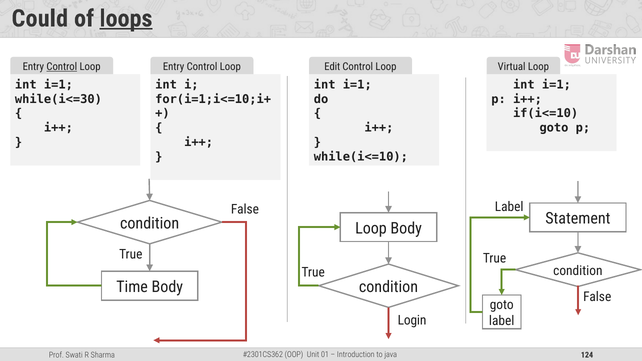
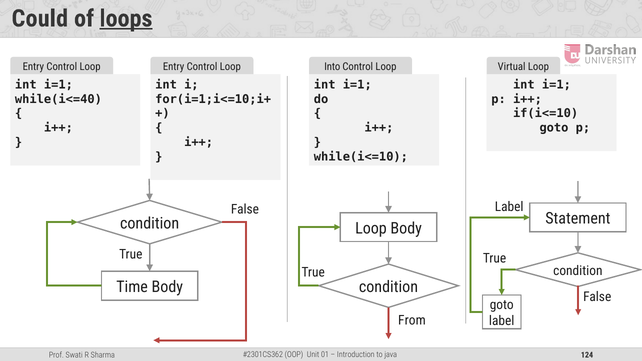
Control underline: present -> none (62, 67)
Edit: Edit -> Into (332, 67)
while(i<=30: while(i<=30 -> while(i<=40 (58, 99)
Login: Login -> From (412, 320)
